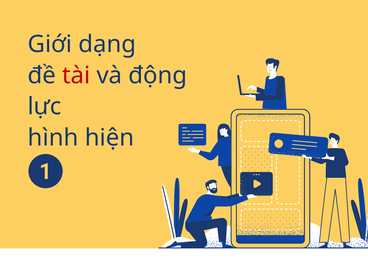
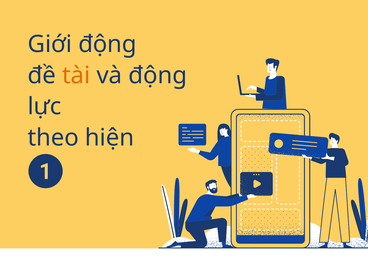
Giới dạng: dạng -> động (107, 44)
tài colour: red -> orange (76, 75)
hình: hình -> theo (53, 138)
